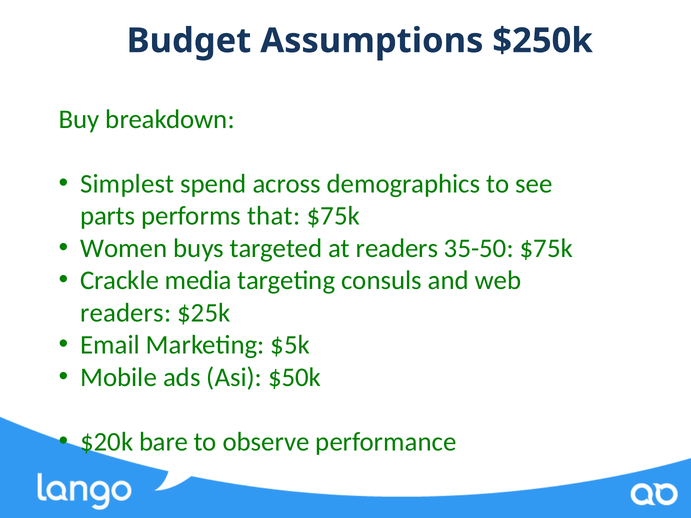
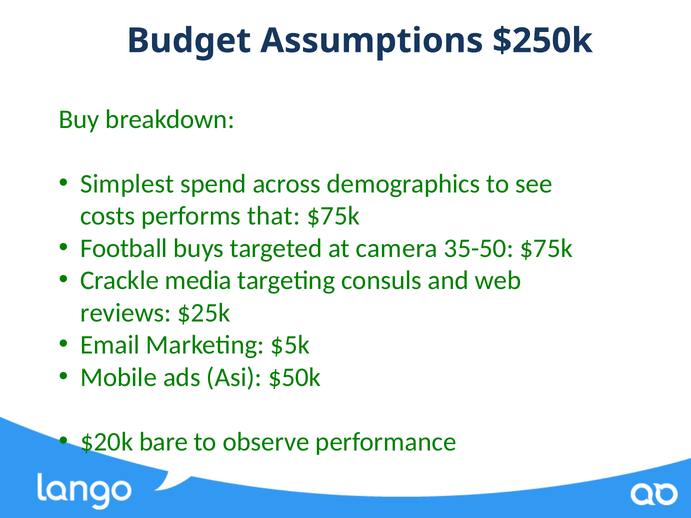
parts: parts -> costs (108, 216)
Women: Women -> Football (124, 248)
at readers: readers -> camera (397, 248)
readers: readers -> reviews (126, 313)
